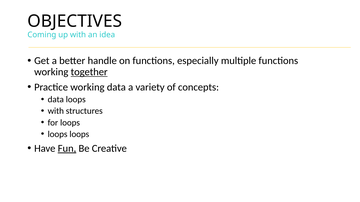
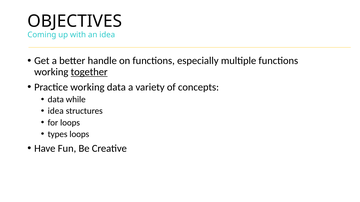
data loops: loops -> while (76, 100)
with: with -> idea (56, 111)
loops: loops -> types (58, 134)
Fun underline: present -> none (67, 149)
